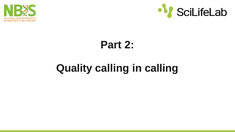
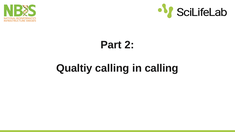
Quality: Quality -> Qualtiy (74, 68)
